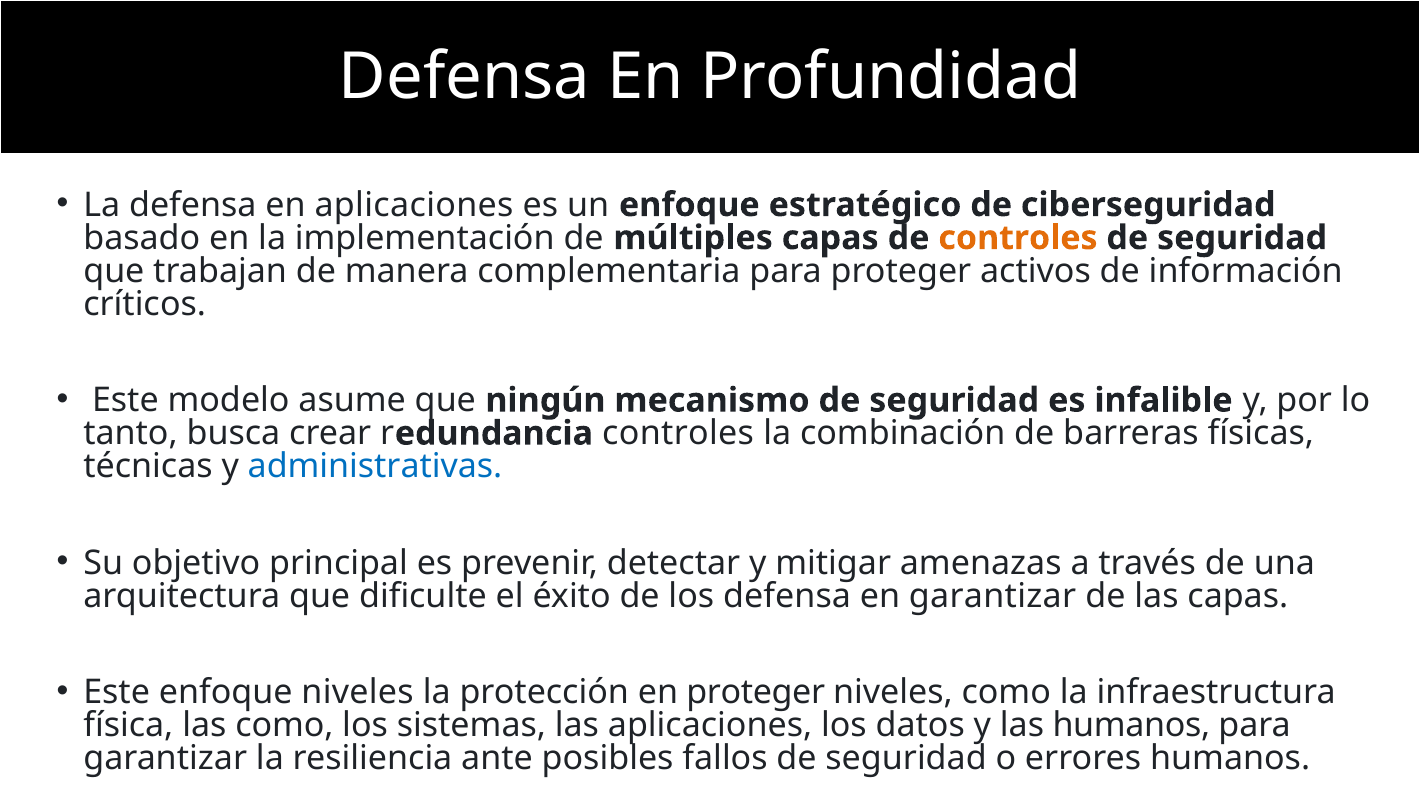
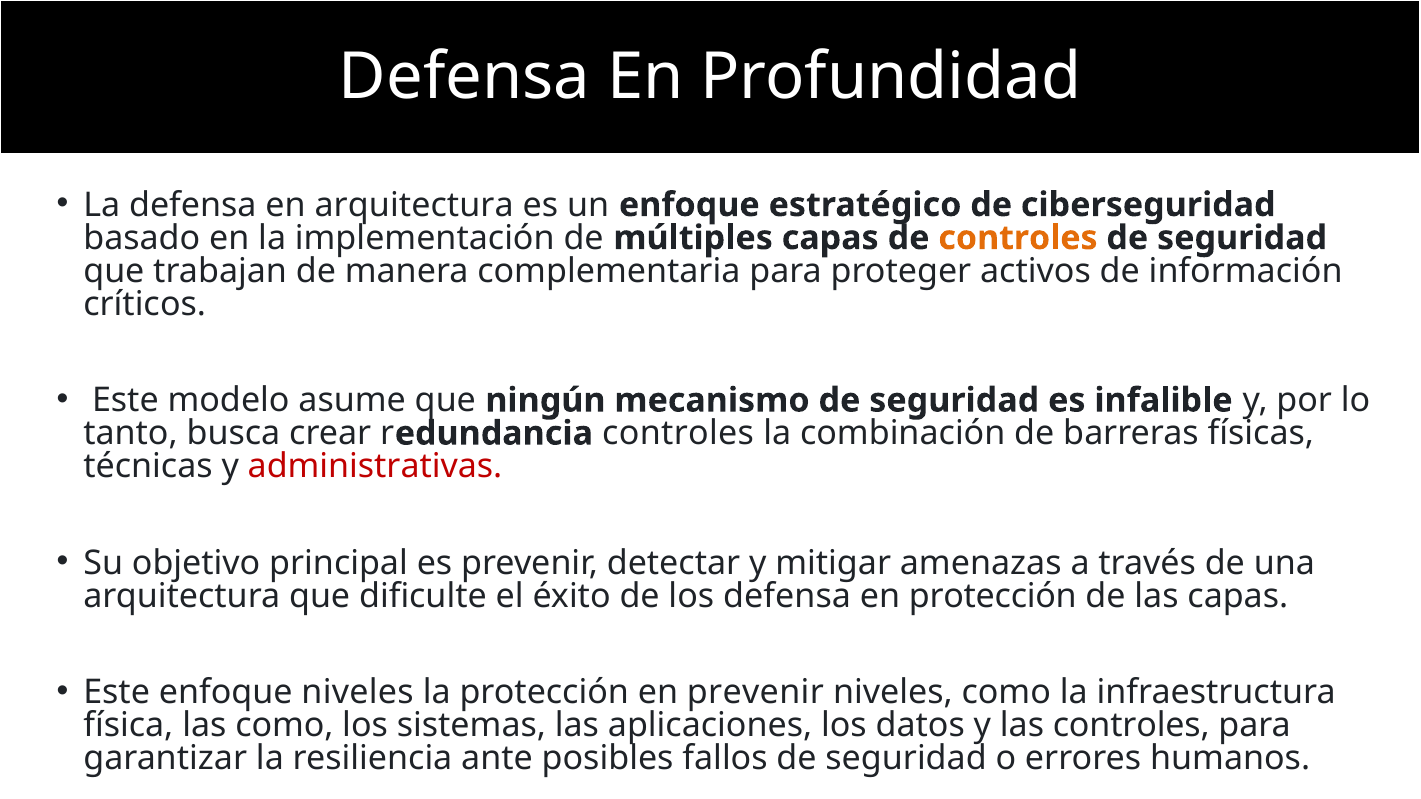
en aplicaciones: aplicaciones -> arquitectura (414, 205)
administrativas colour: blue -> red (375, 467)
en garantizar: garantizar -> protección (993, 596)
en proteger: proteger -> prevenir (755, 692)
las humanos: humanos -> controles (1131, 726)
